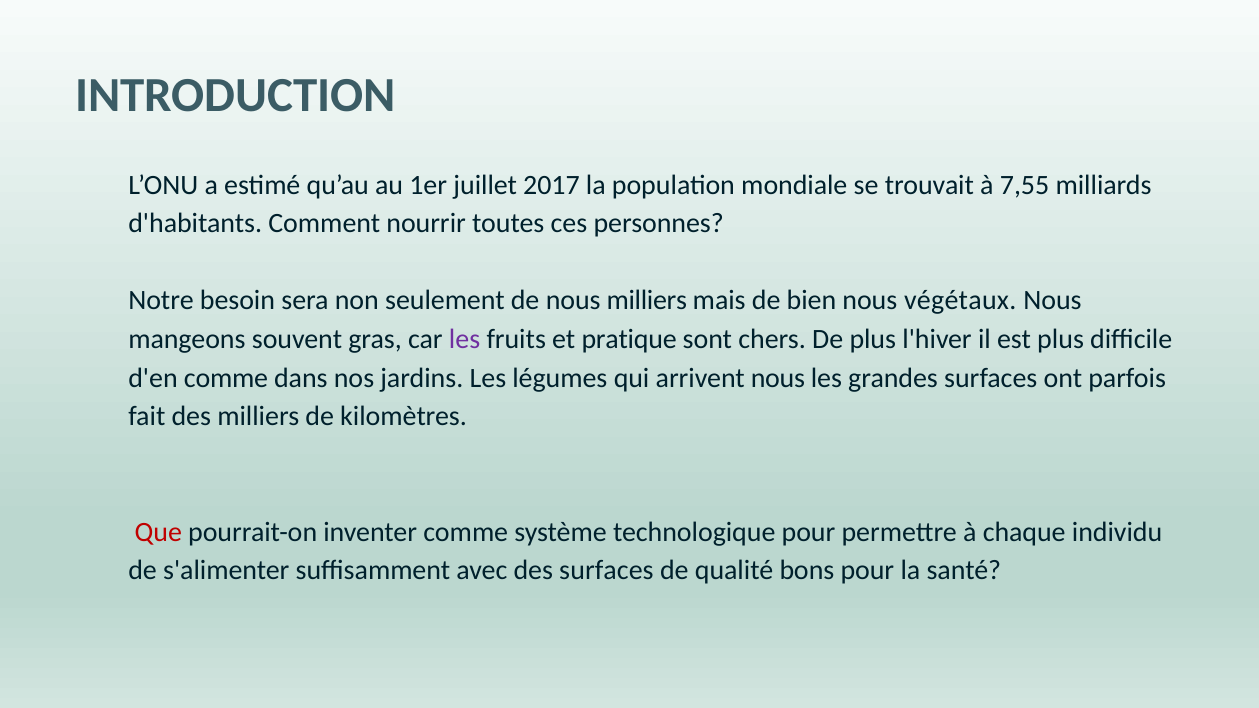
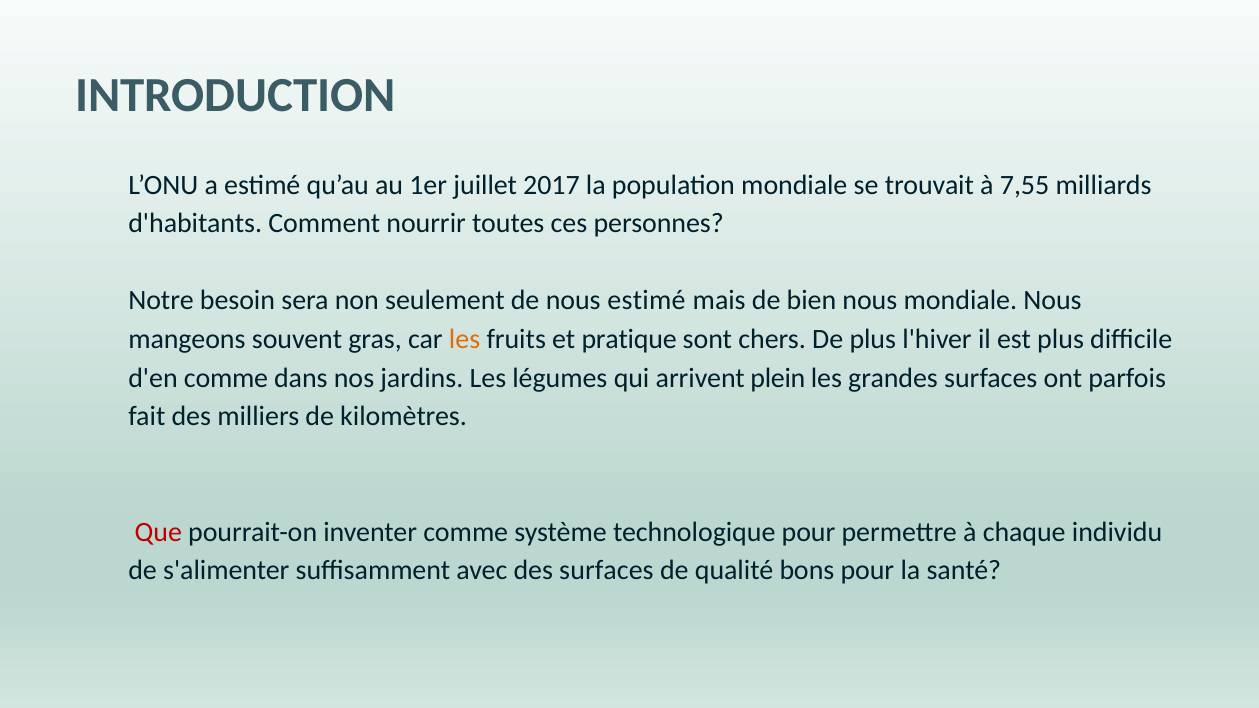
nous milliers: milliers -> estimé (647, 301)
nous végétaux: végétaux -> mondiale (960, 301)
les colour: purple -> orange (465, 339)
arrivent nous: nous -> plein (778, 378)
